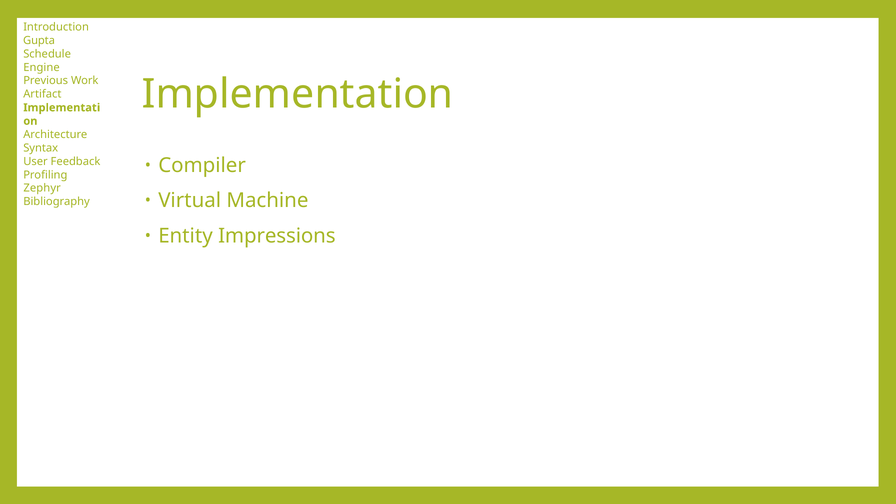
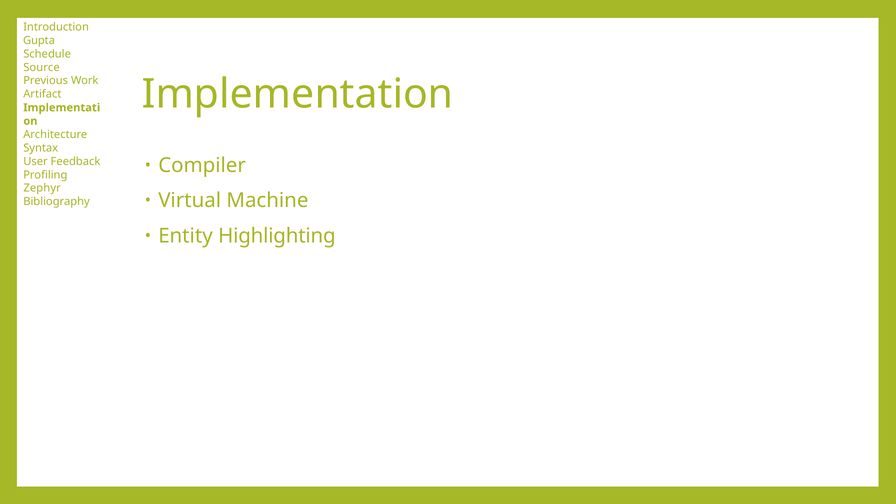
Engine: Engine -> Source (41, 67)
Impressions: Impressions -> Highlighting (277, 236)
